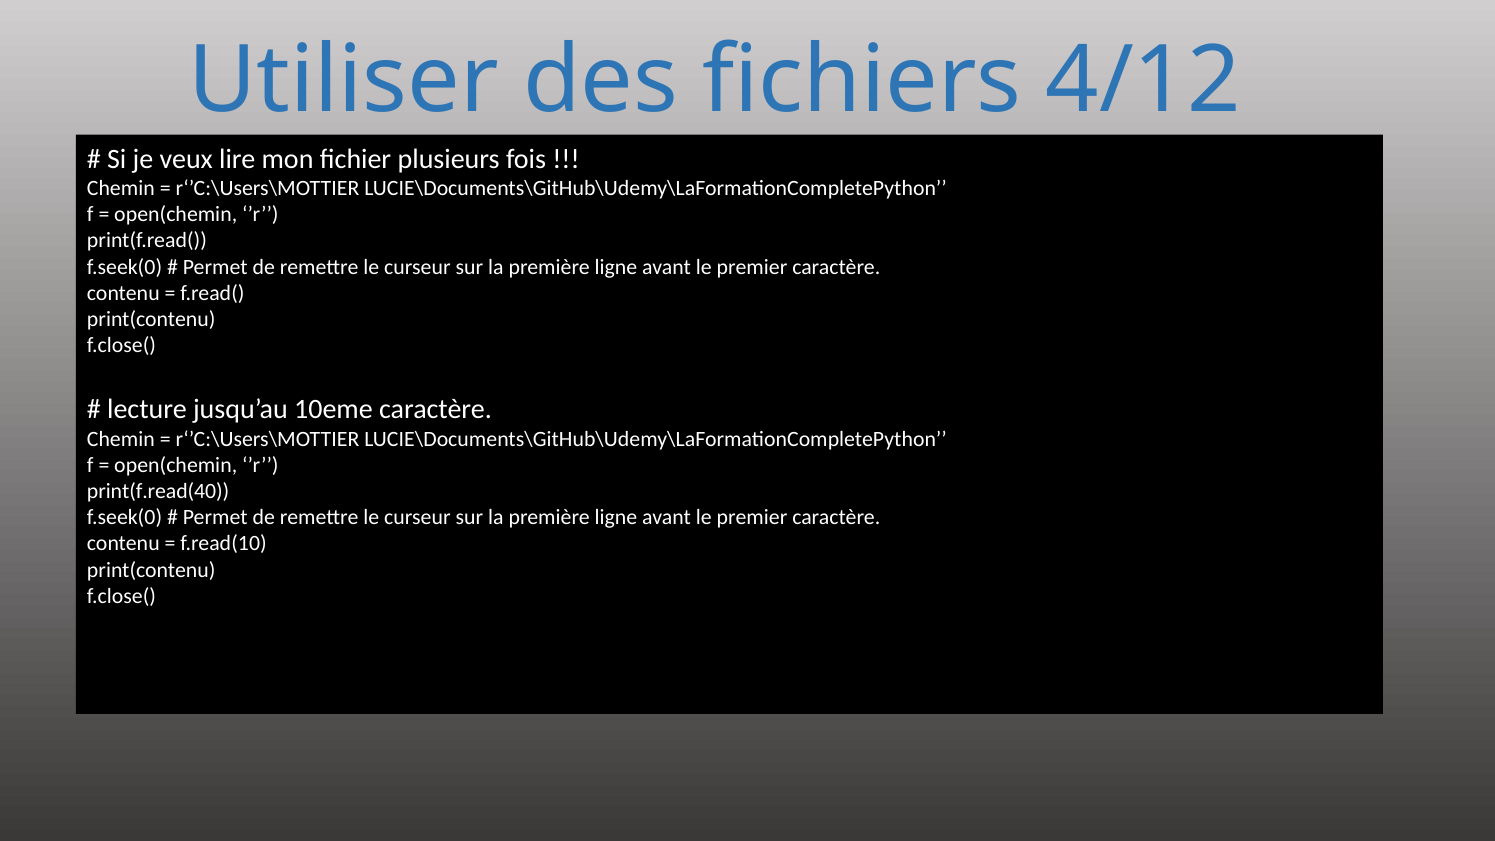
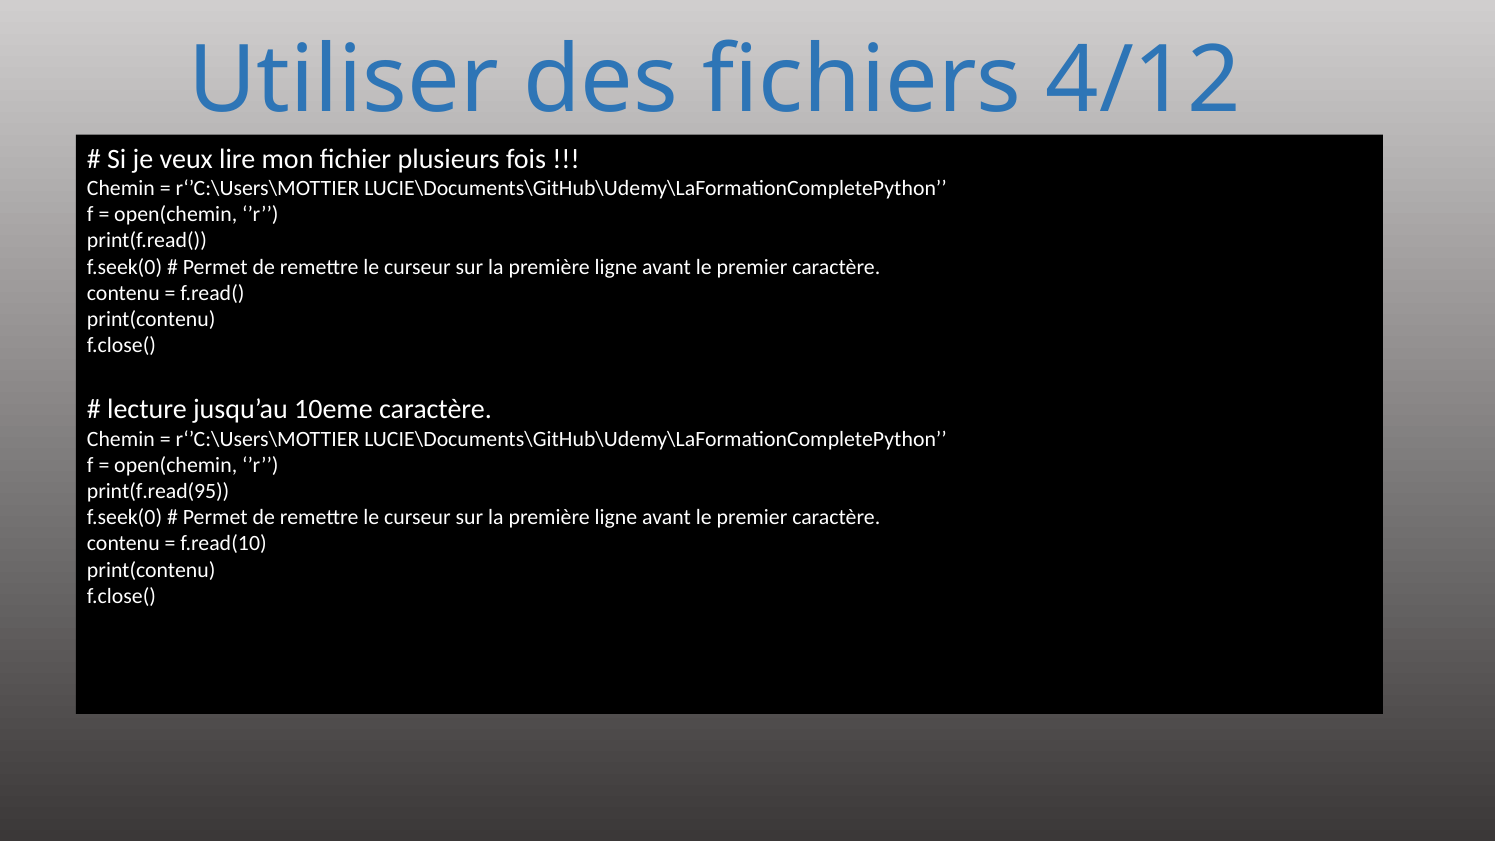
print(f.read(40: print(f.read(40 -> print(f.read(95 (158, 491)
